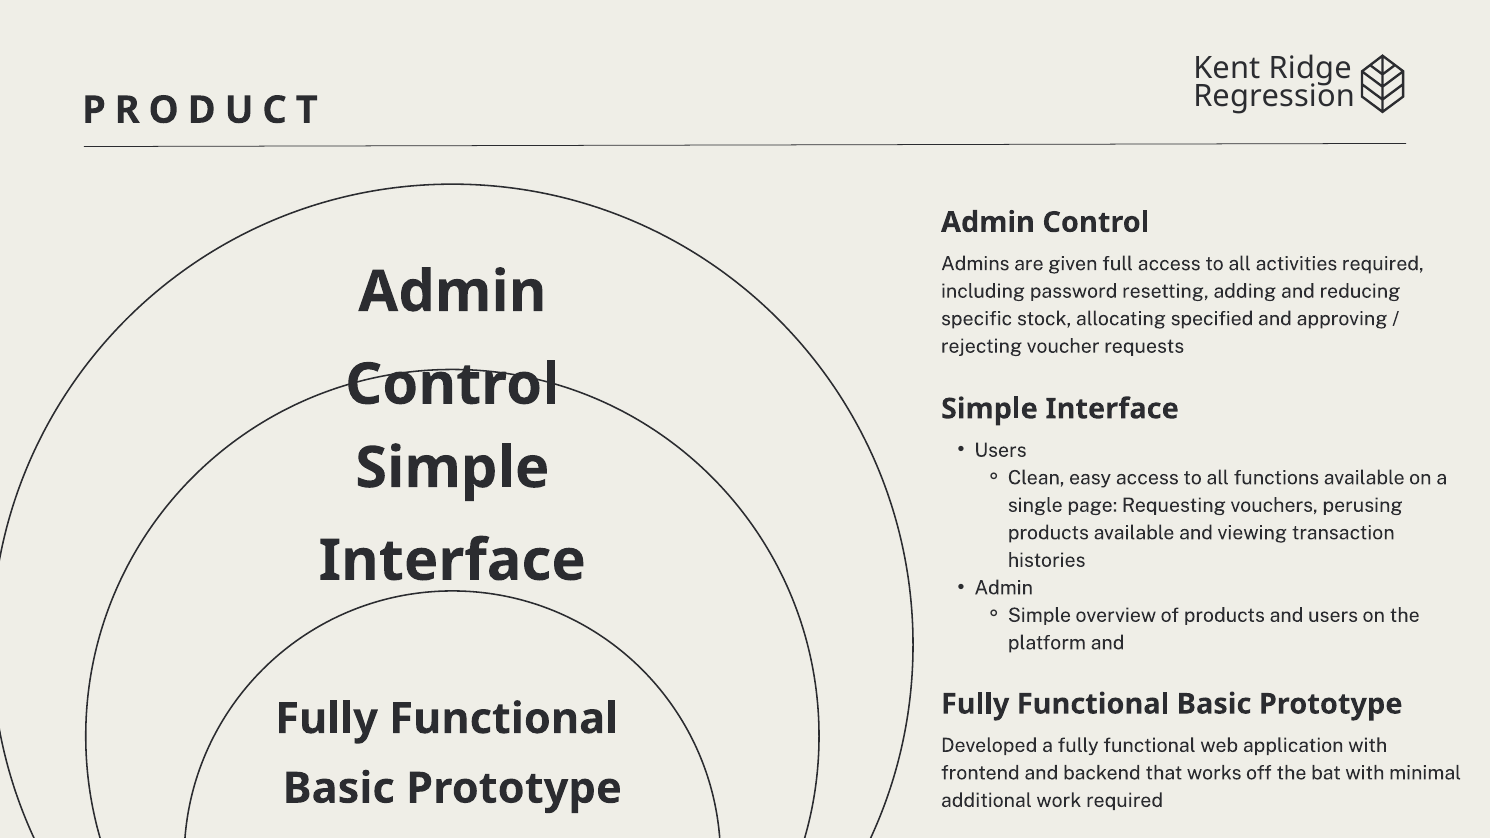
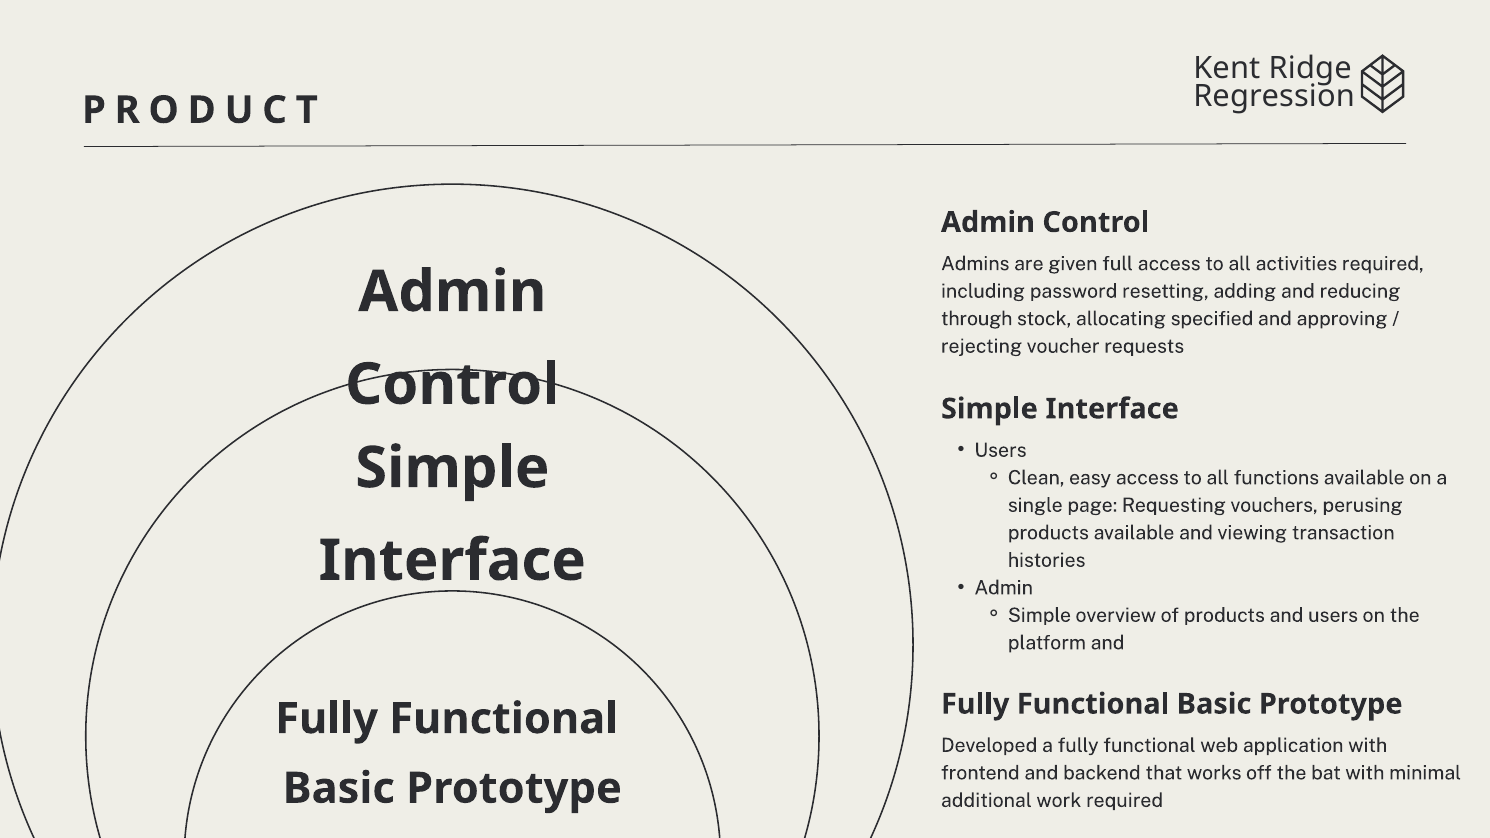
specific: specific -> through (977, 319)
